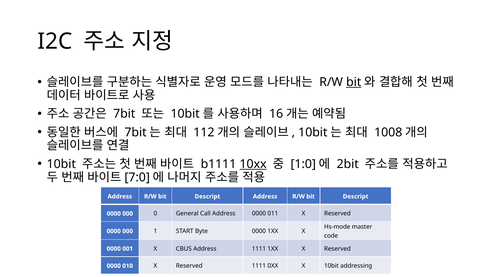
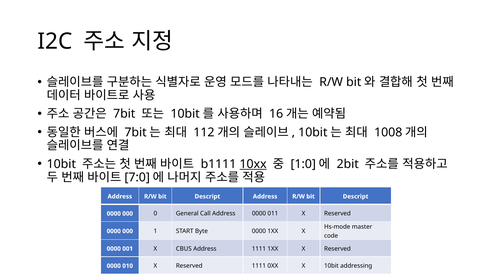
bit underline: present -> none (354, 82)
